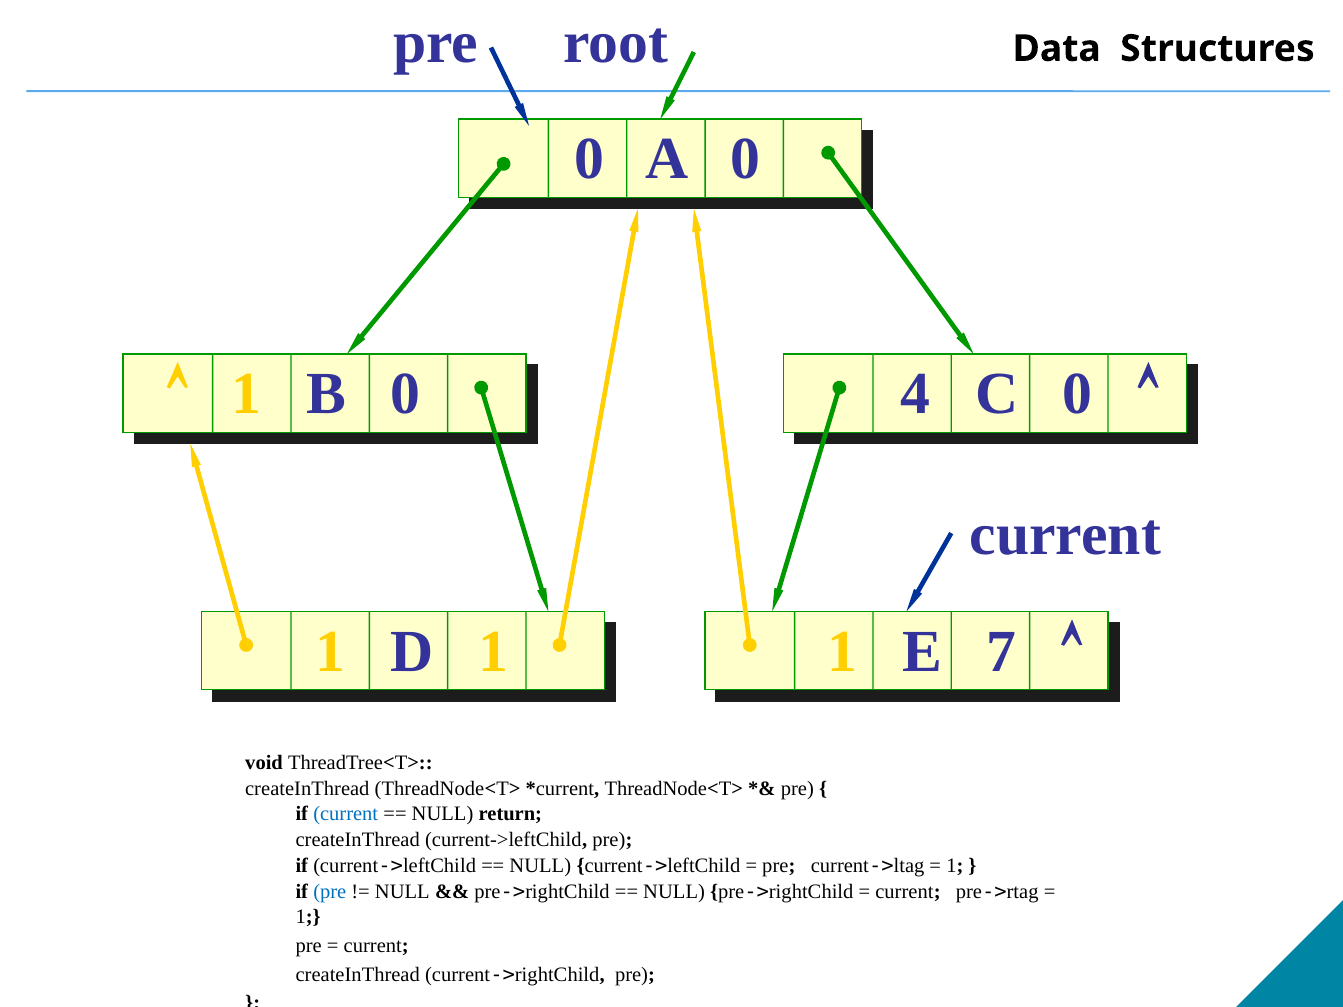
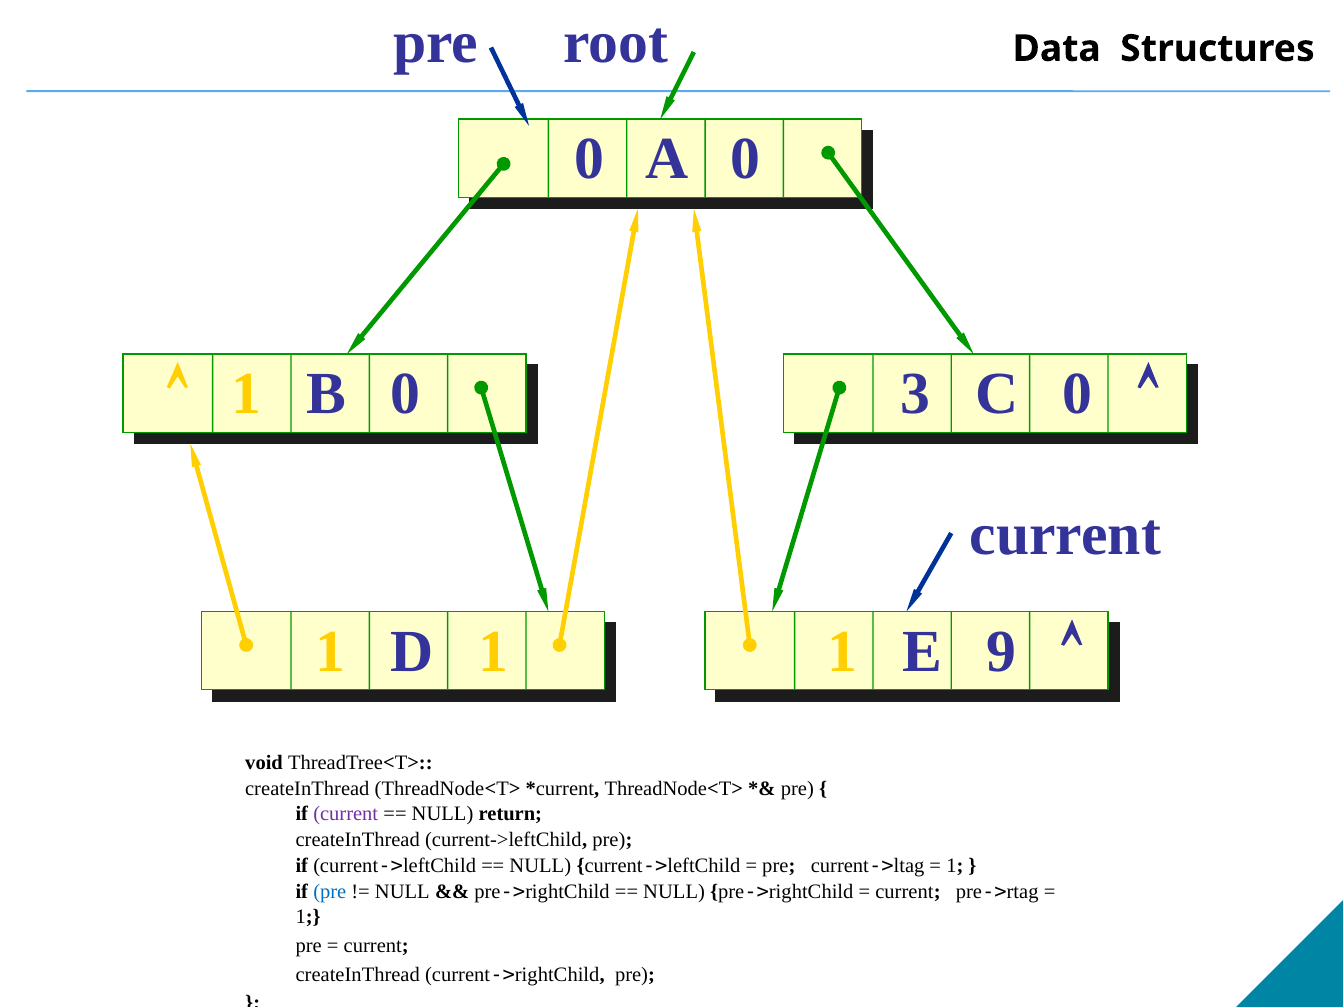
4: 4 -> 3 (916, 394)
7: 7 -> 9 (1001, 651)
current colour: blue -> purple (346, 814)
